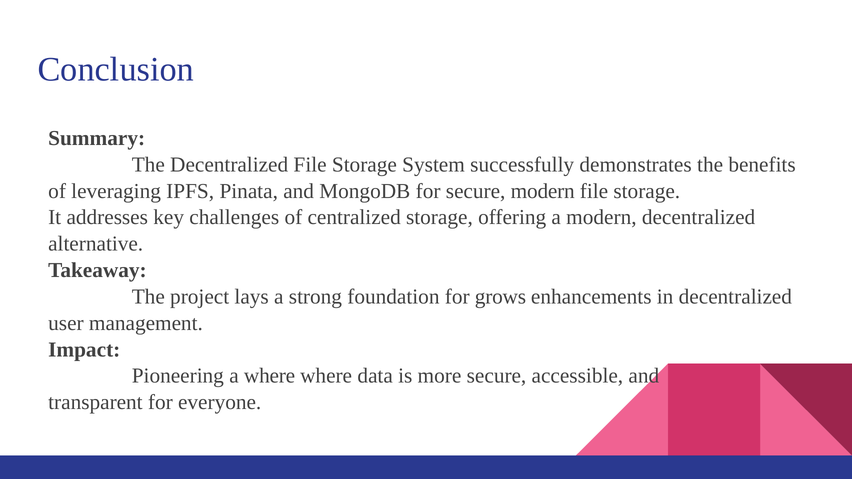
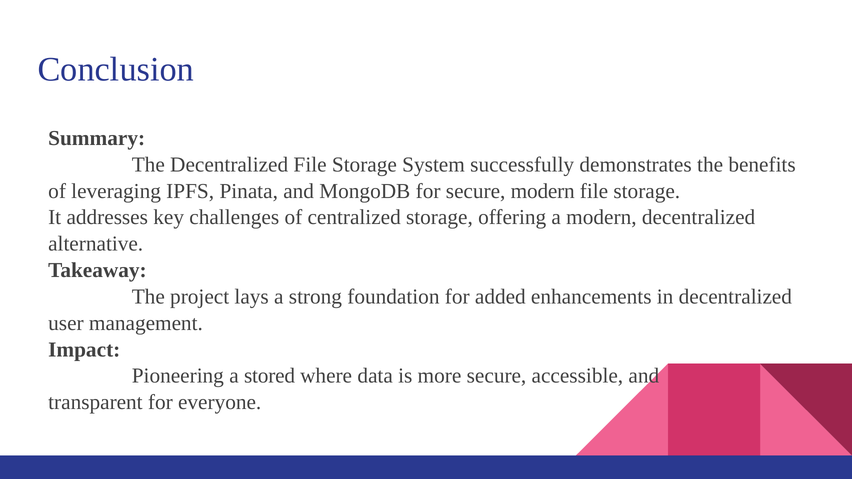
grows: grows -> added (500, 297)
a where: where -> stored (270, 376)
